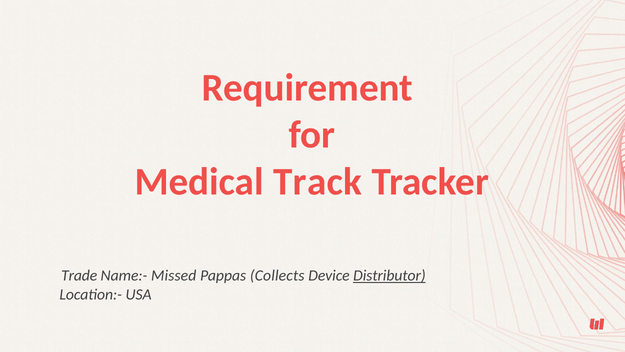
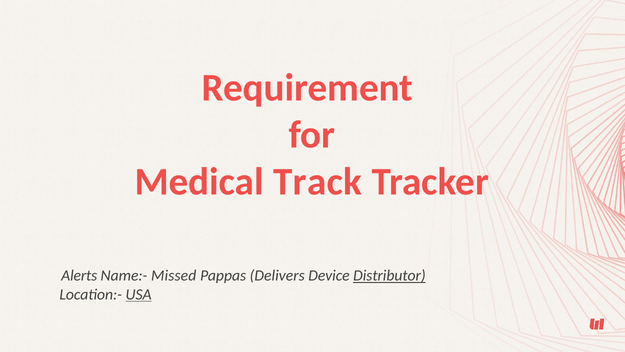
Trade: Trade -> Alerts (79, 275)
Collects: Collects -> Delivers (277, 275)
USA underline: none -> present (139, 294)
